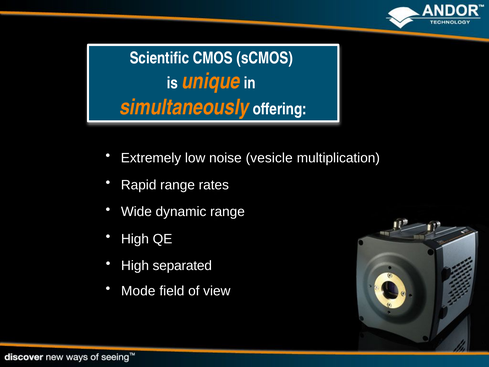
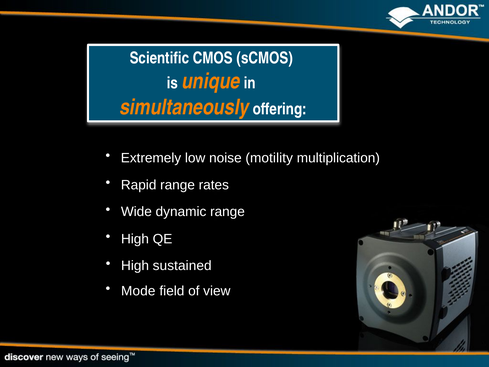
vesicle: vesicle -> motility (269, 158)
separated: separated -> sustained (182, 266)
